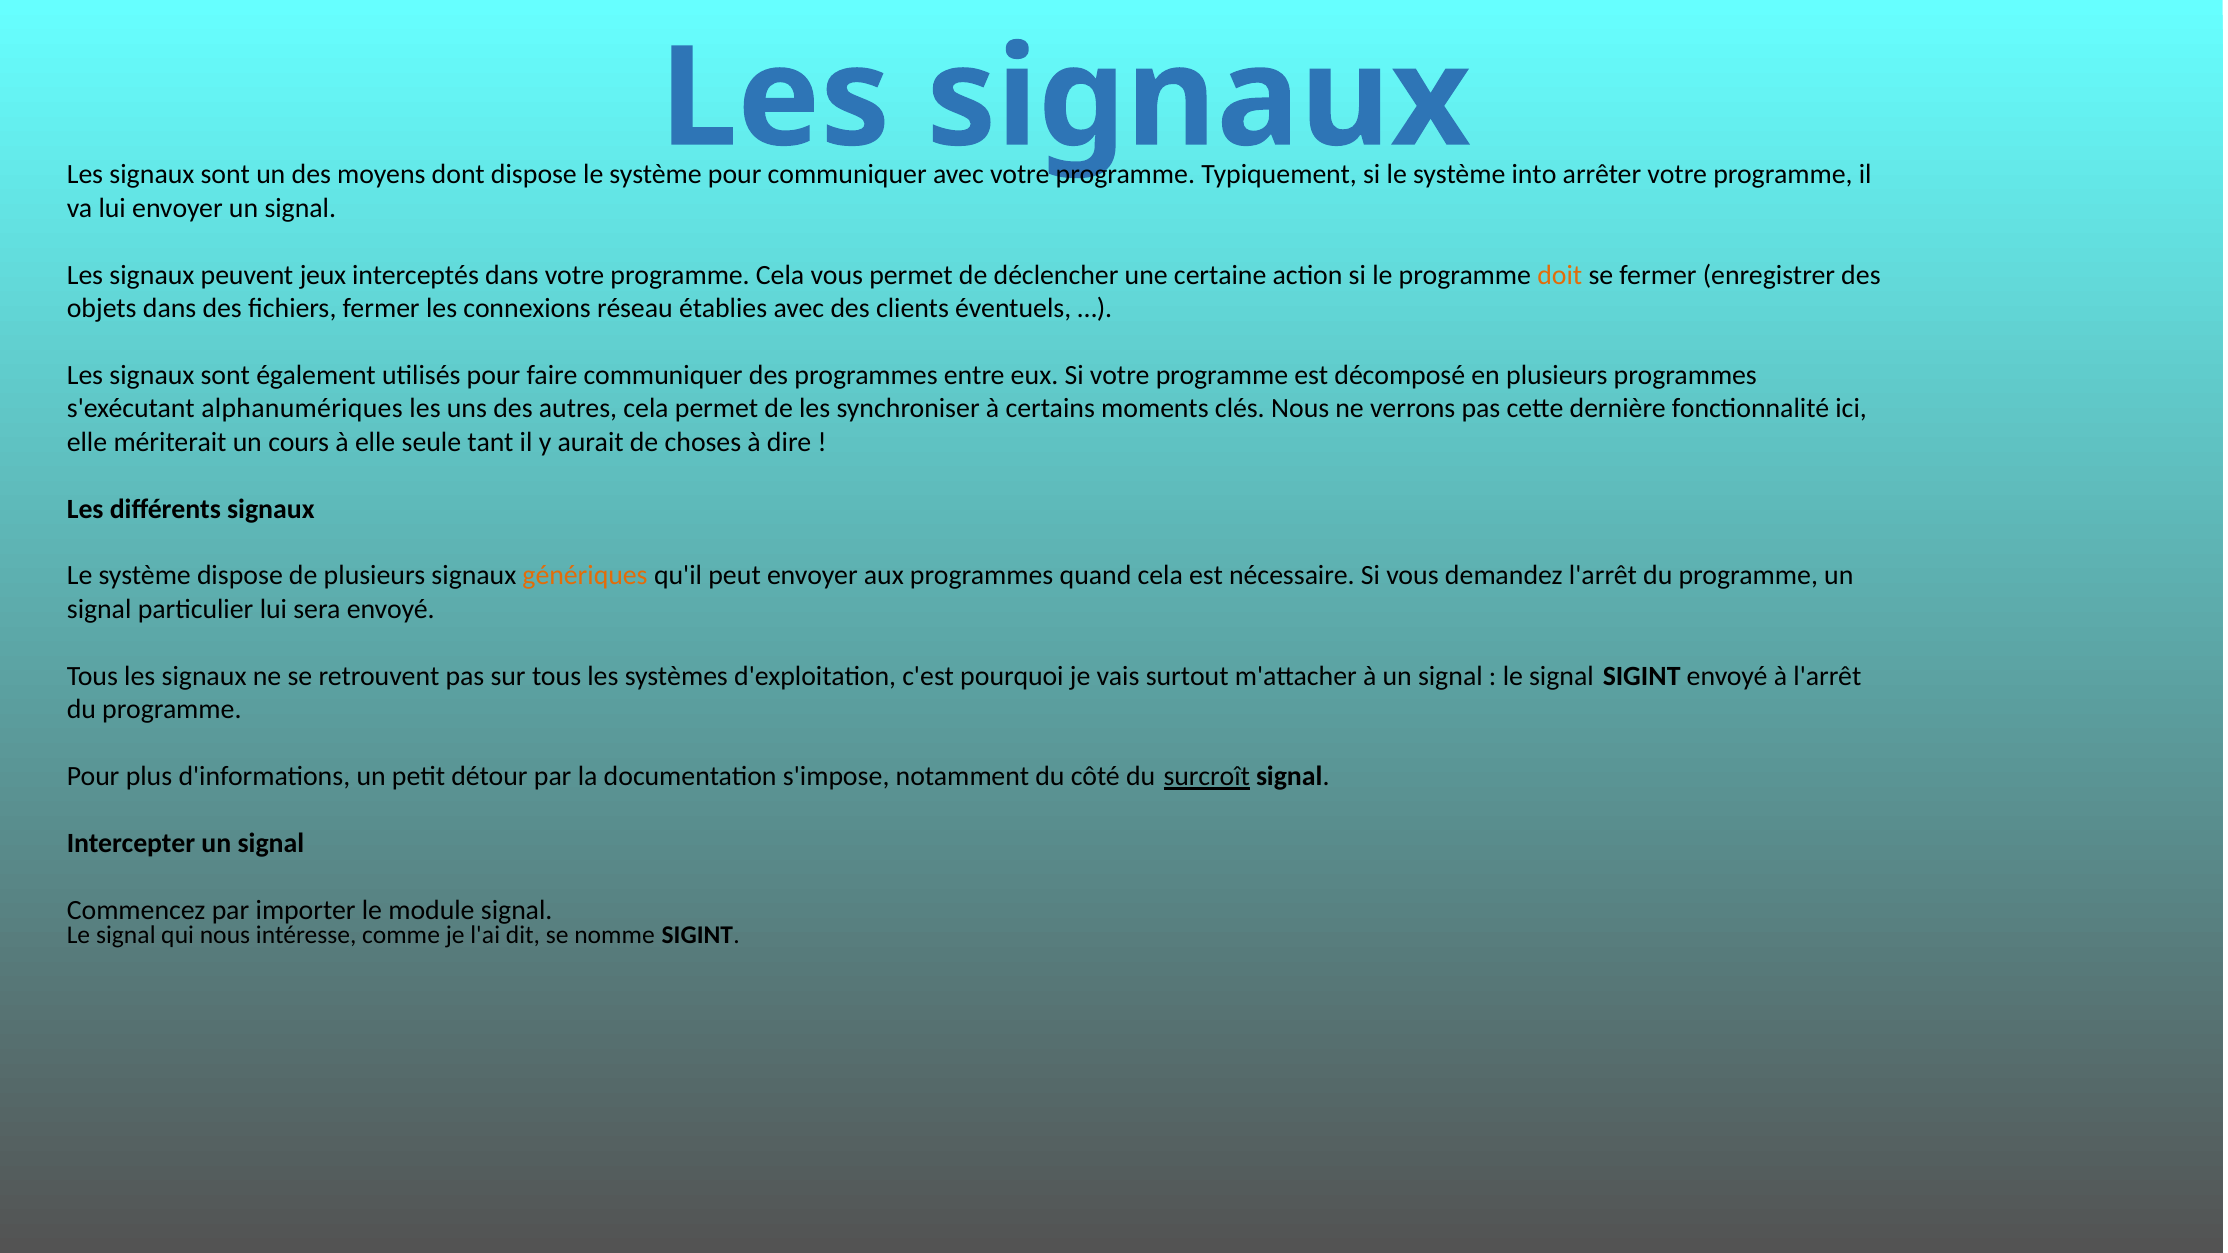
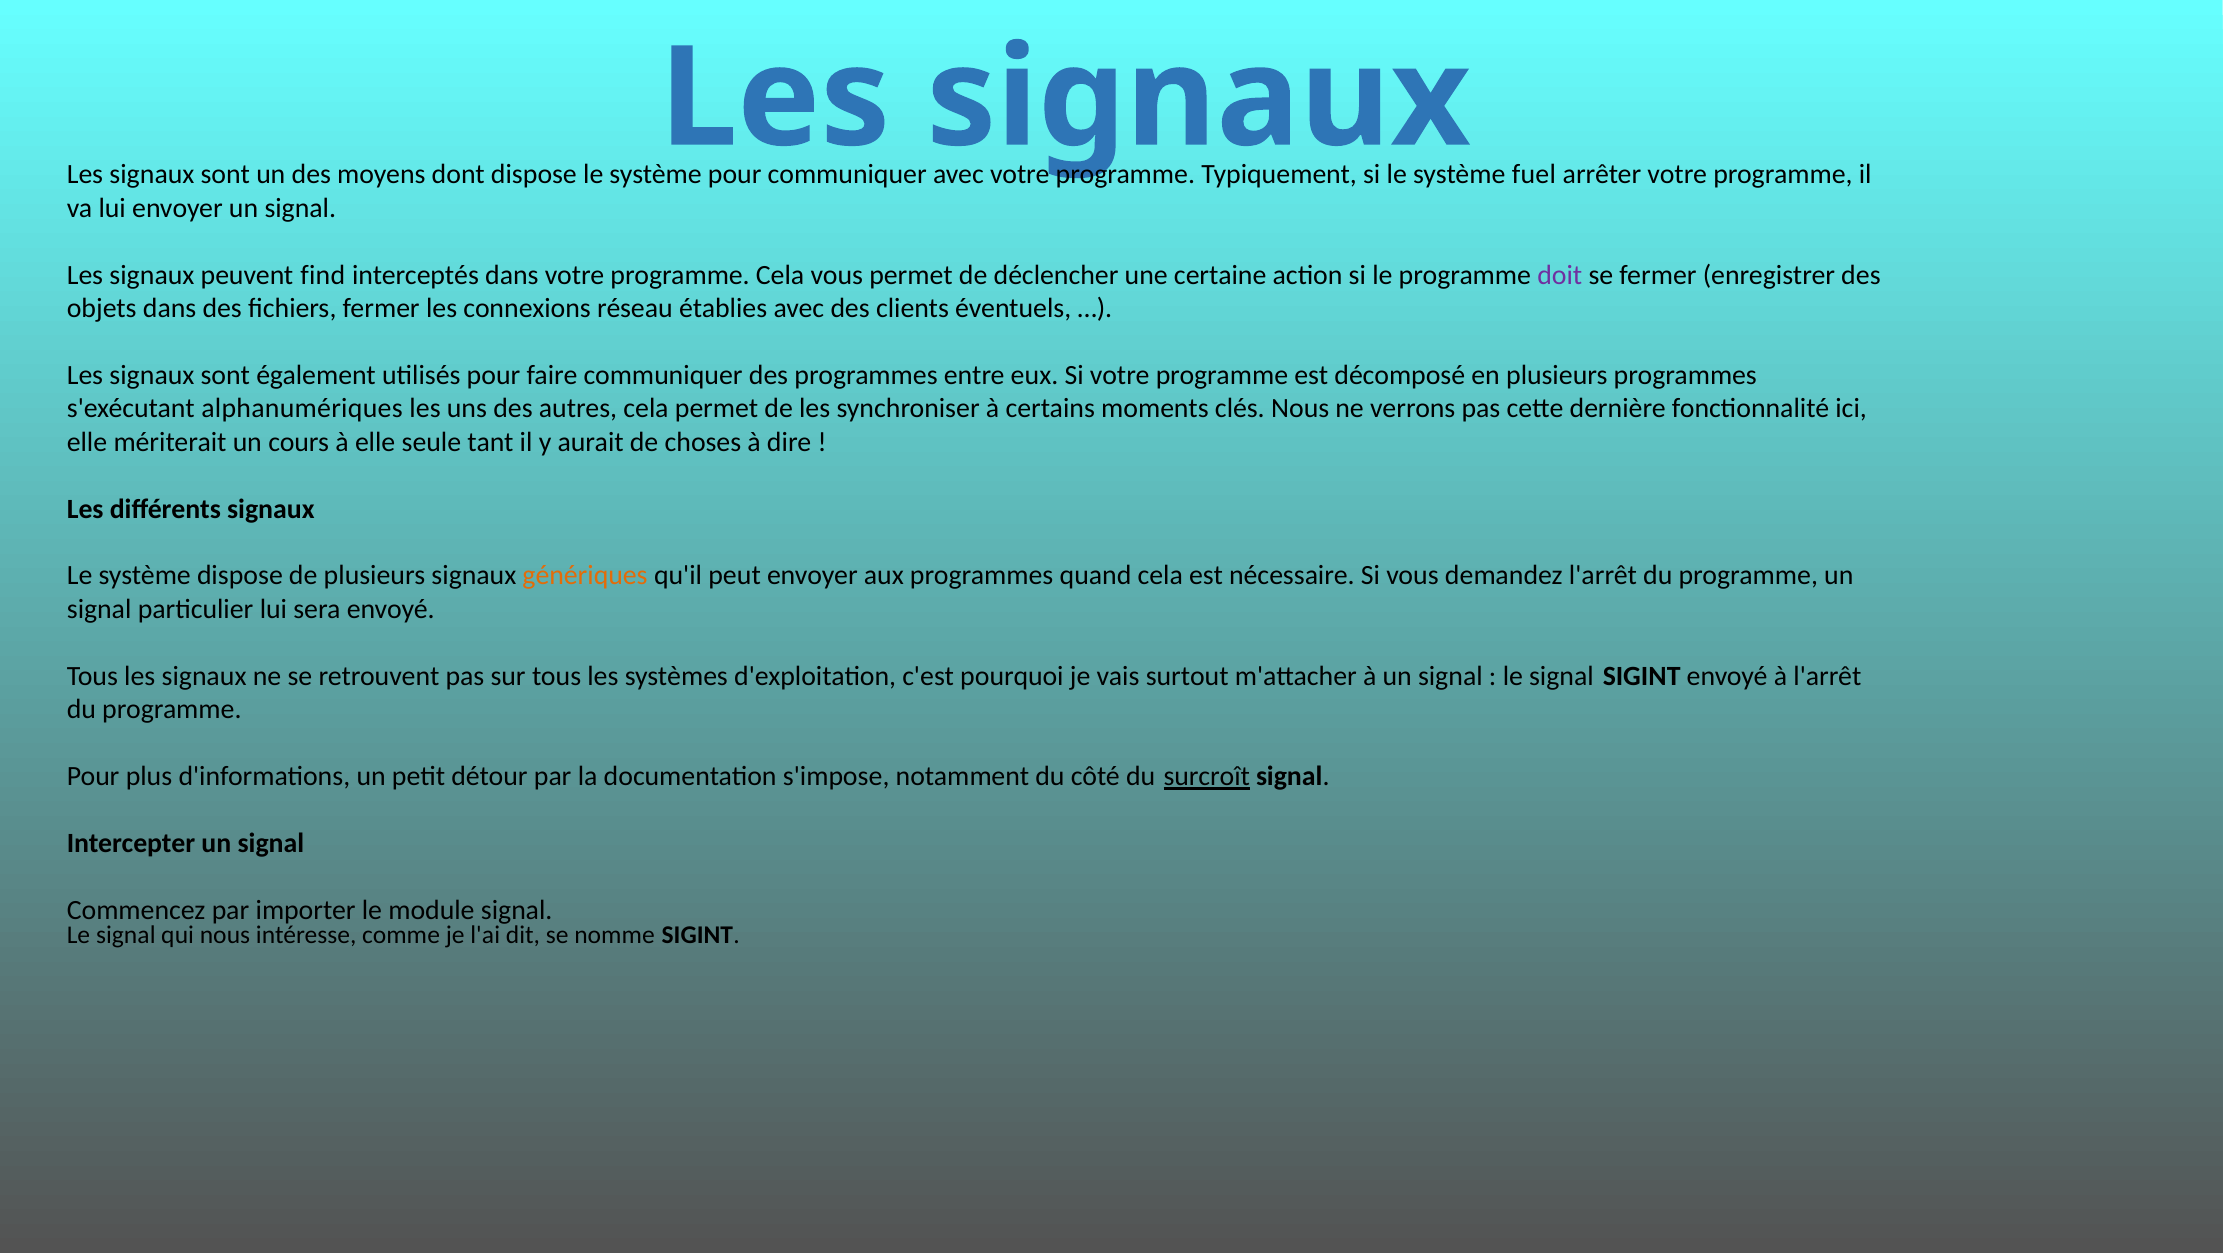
into: into -> fuel (1534, 175)
jeux: jeux -> find (323, 275)
doit colour: orange -> purple (1560, 275)
